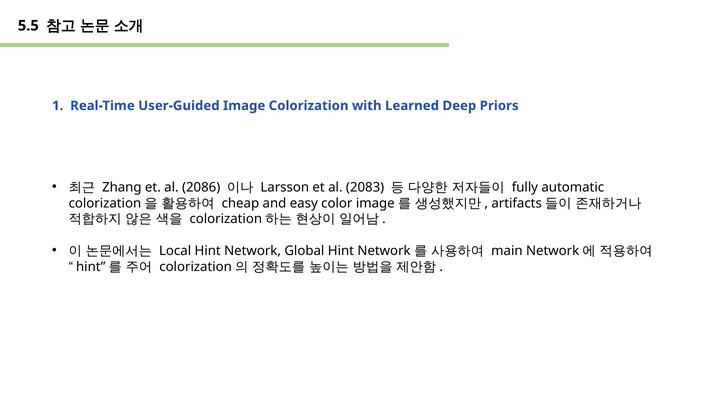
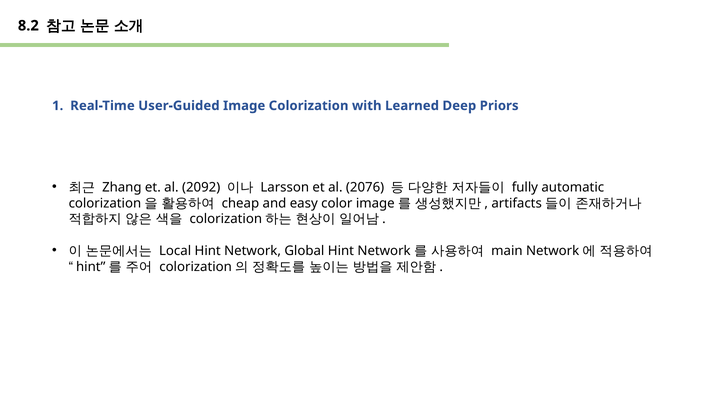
5.5: 5.5 -> 8.2 (28, 26)
2086: 2086 -> 2092 (201, 187)
2083: 2083 -> 2076 (365, 187)
